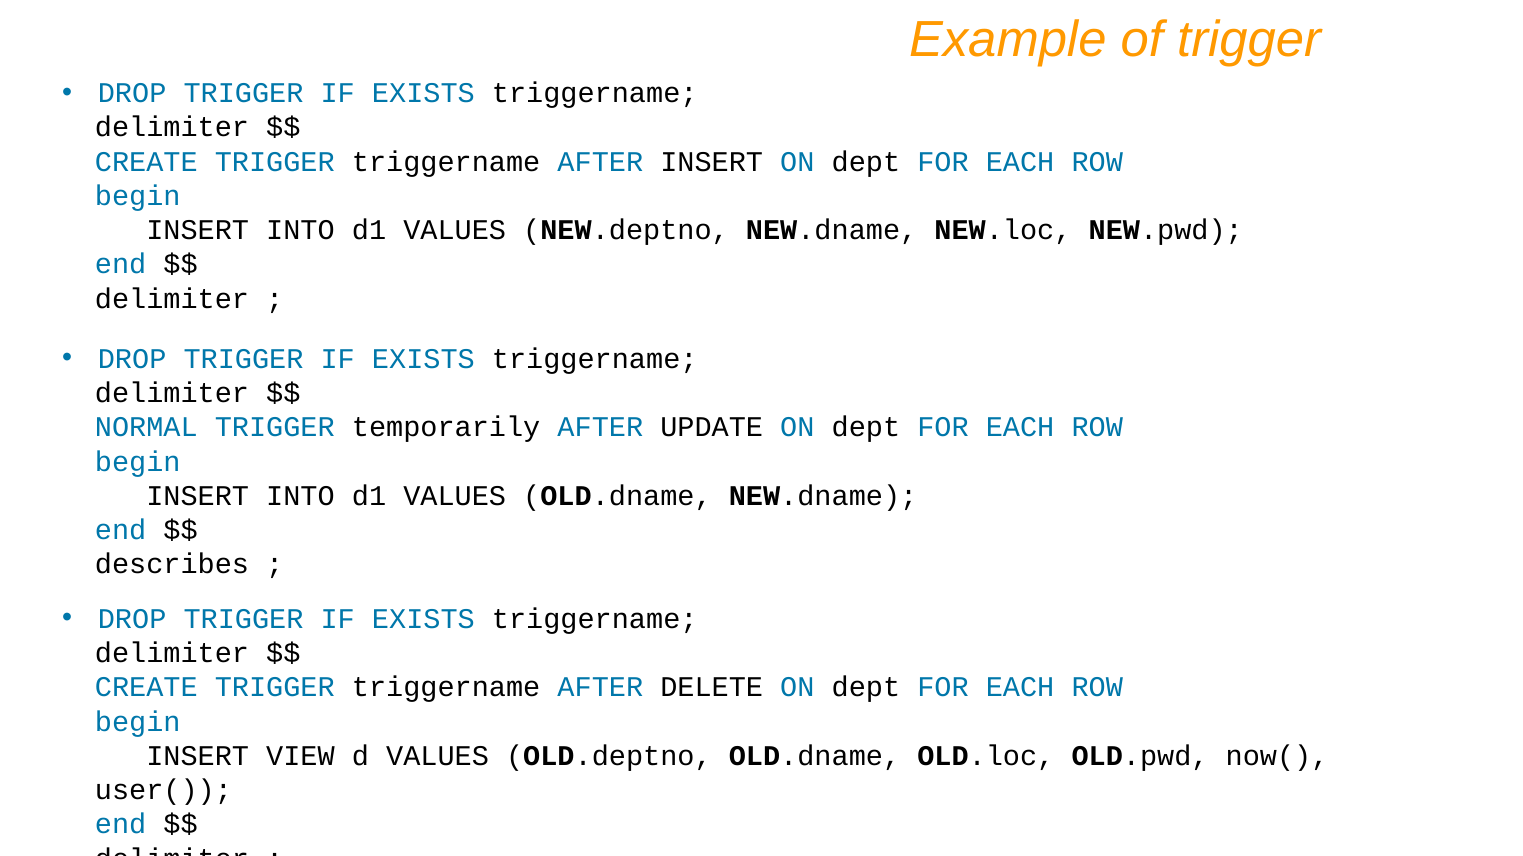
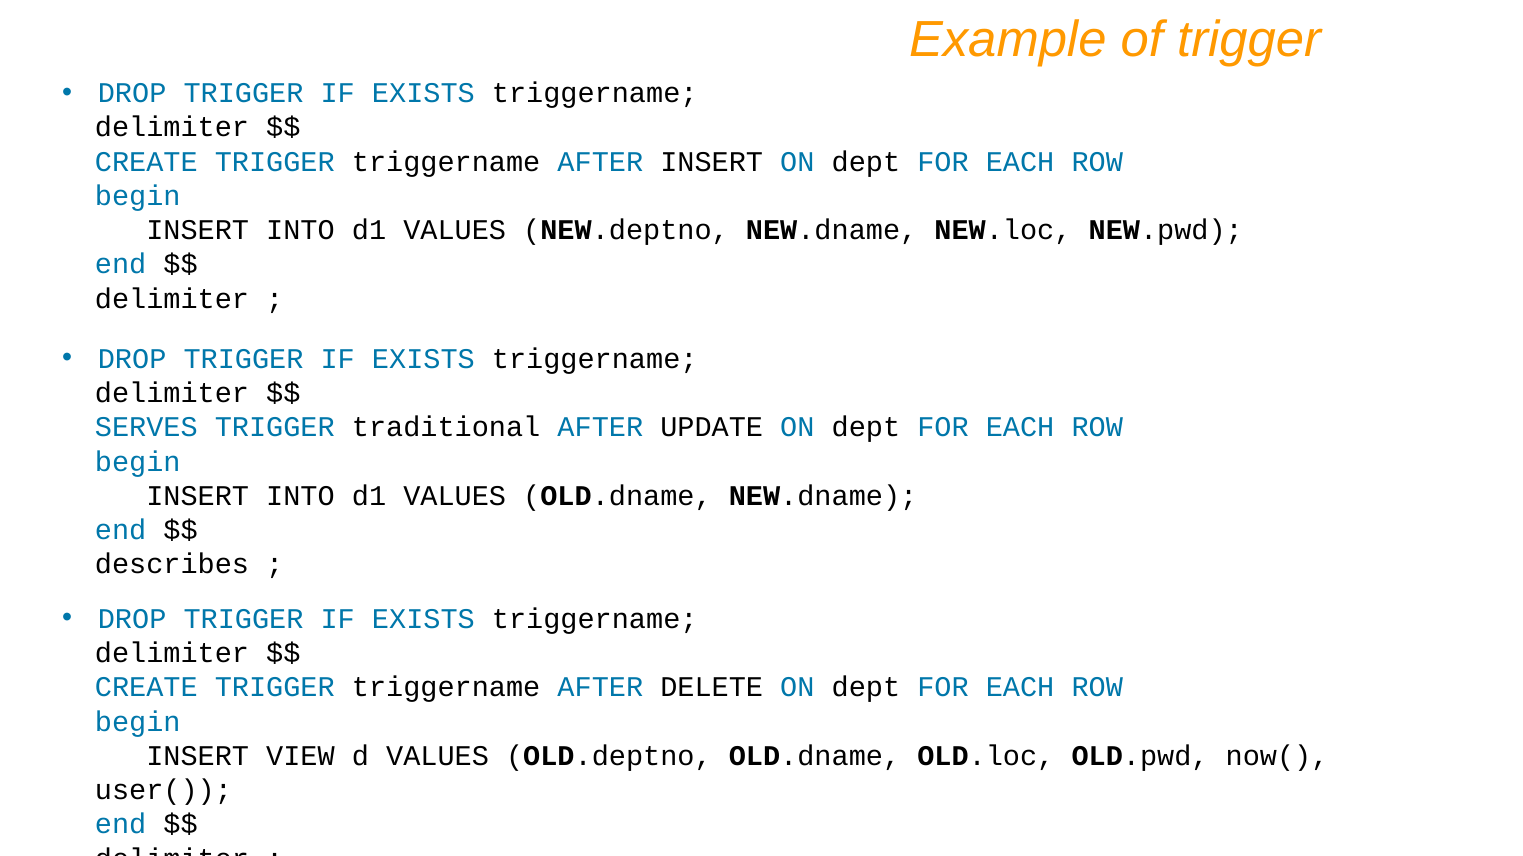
NORMAL: NORMAL -> SERVES (146, 428)
temporarily: temporarily -> traditional (446, 428)
